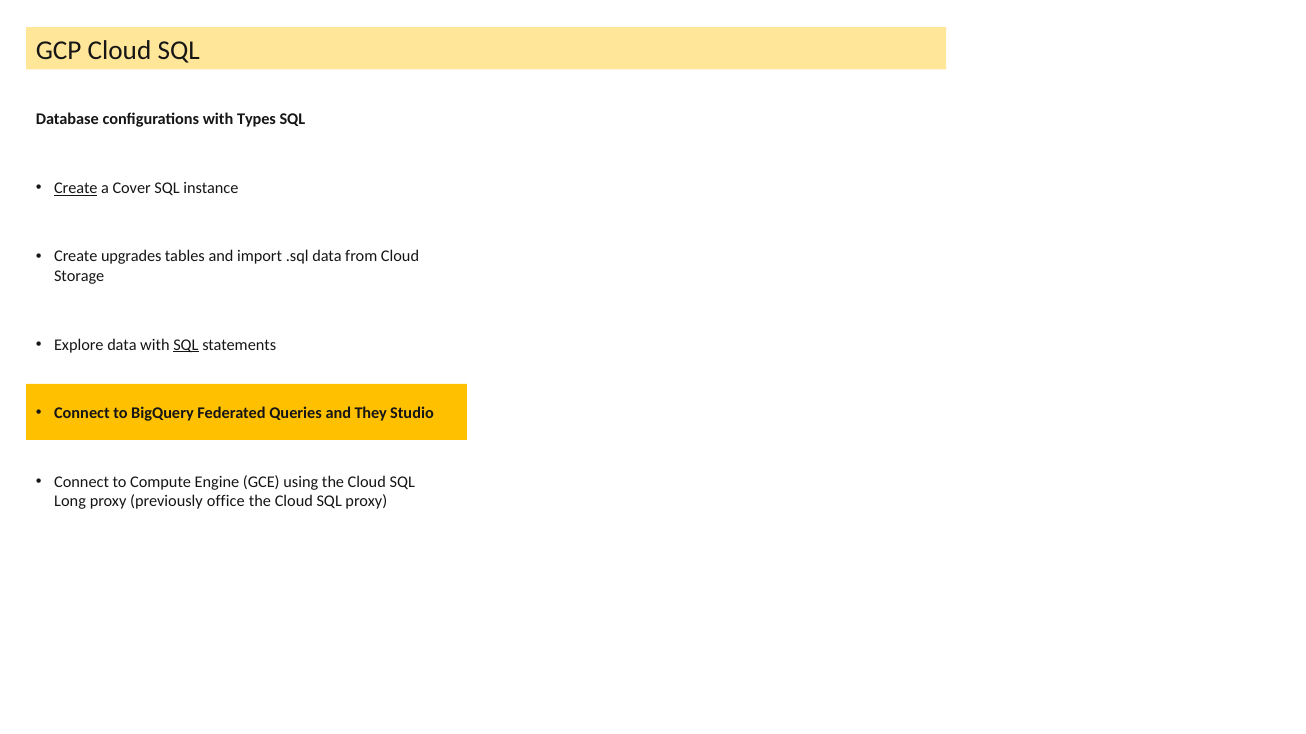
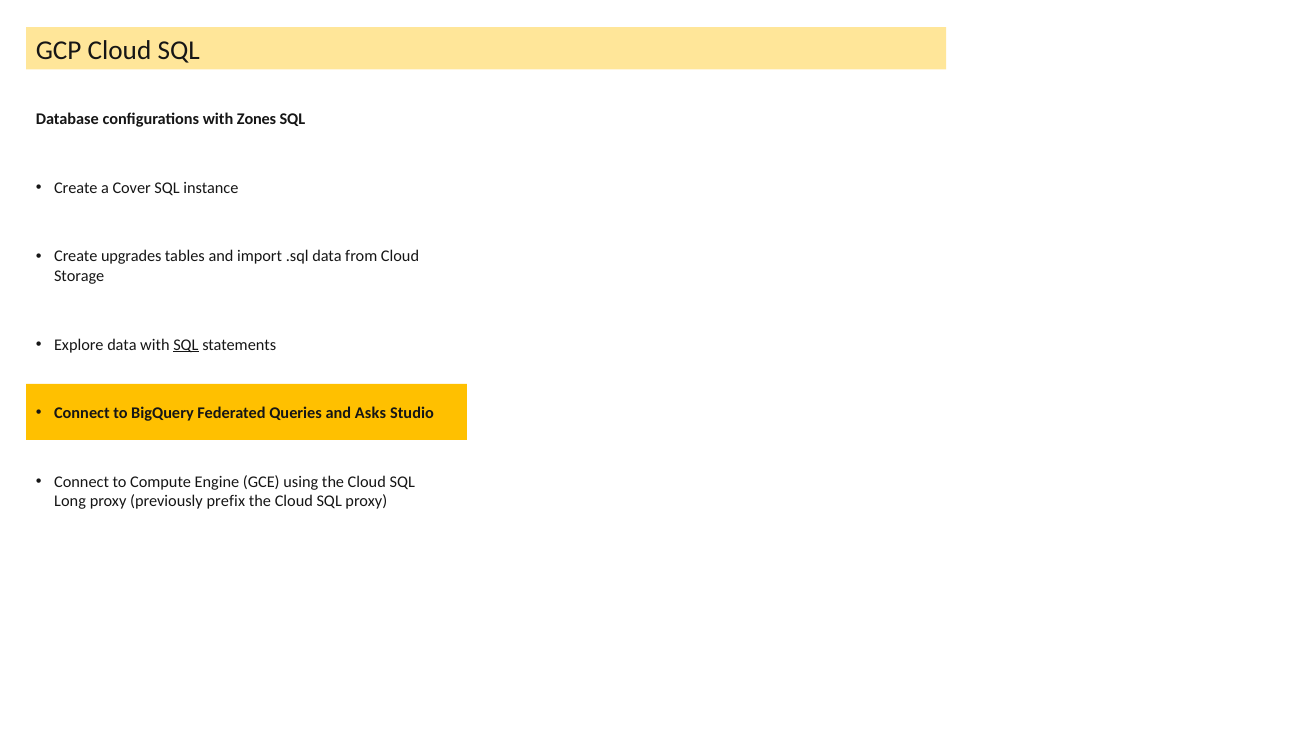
Types: Types -> Zones (257, 120)
Create underline: present -> none (76, 188)
They: They -> Asks (371, 413)
office: office -> prefix (226, 502)
